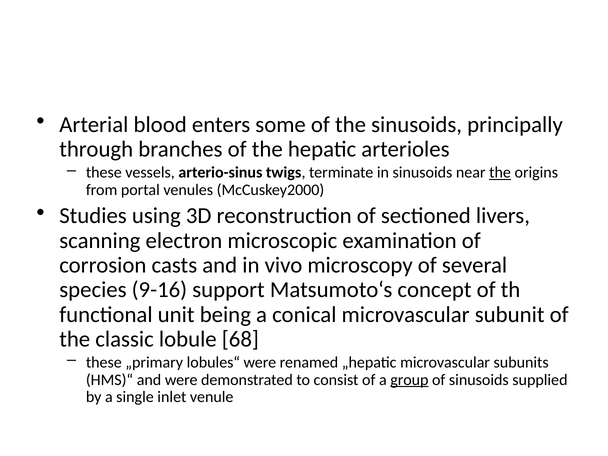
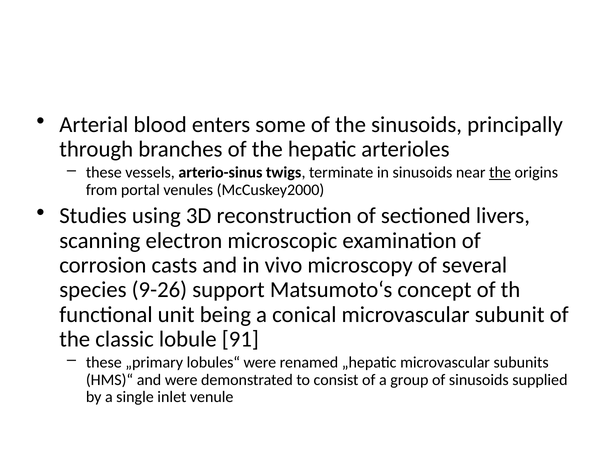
9-16: 9-16 -> 9-26 (159, 290)
68: 68 -> 91 (240, 339)
group underline: present -> none (409, 380)
